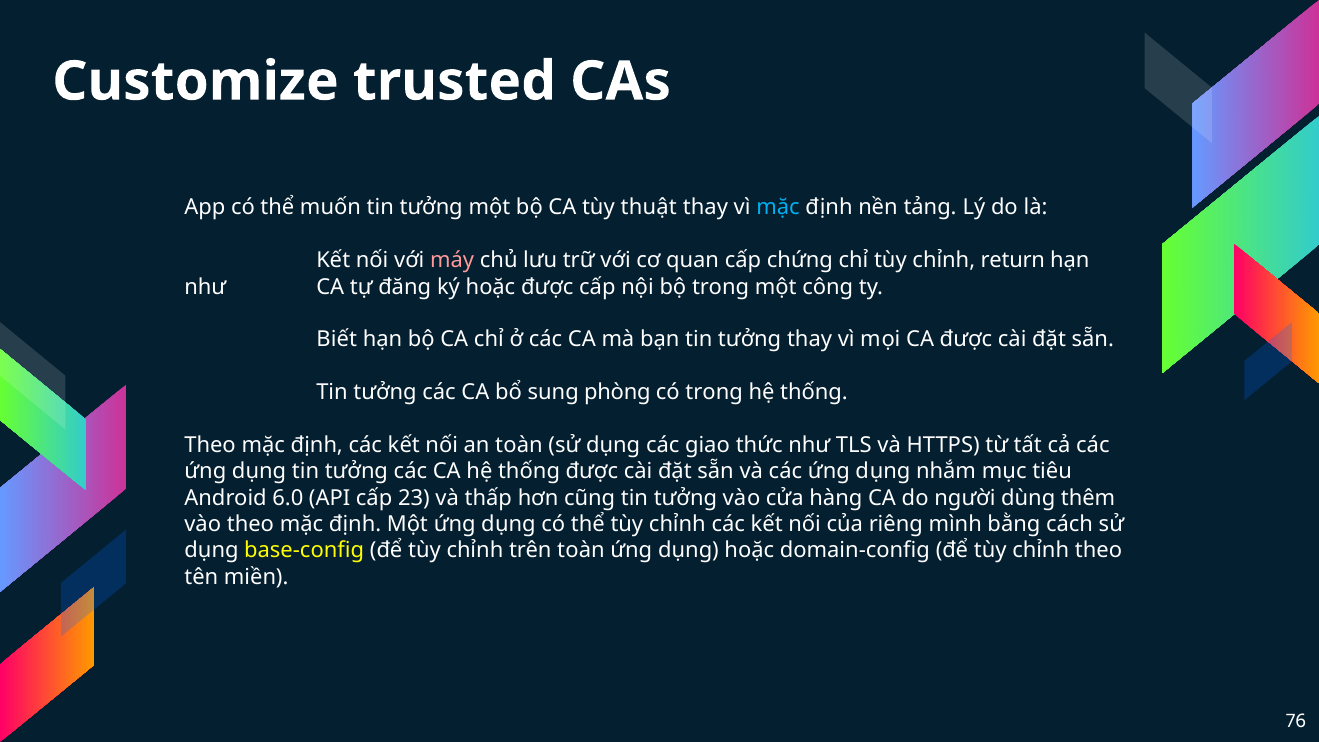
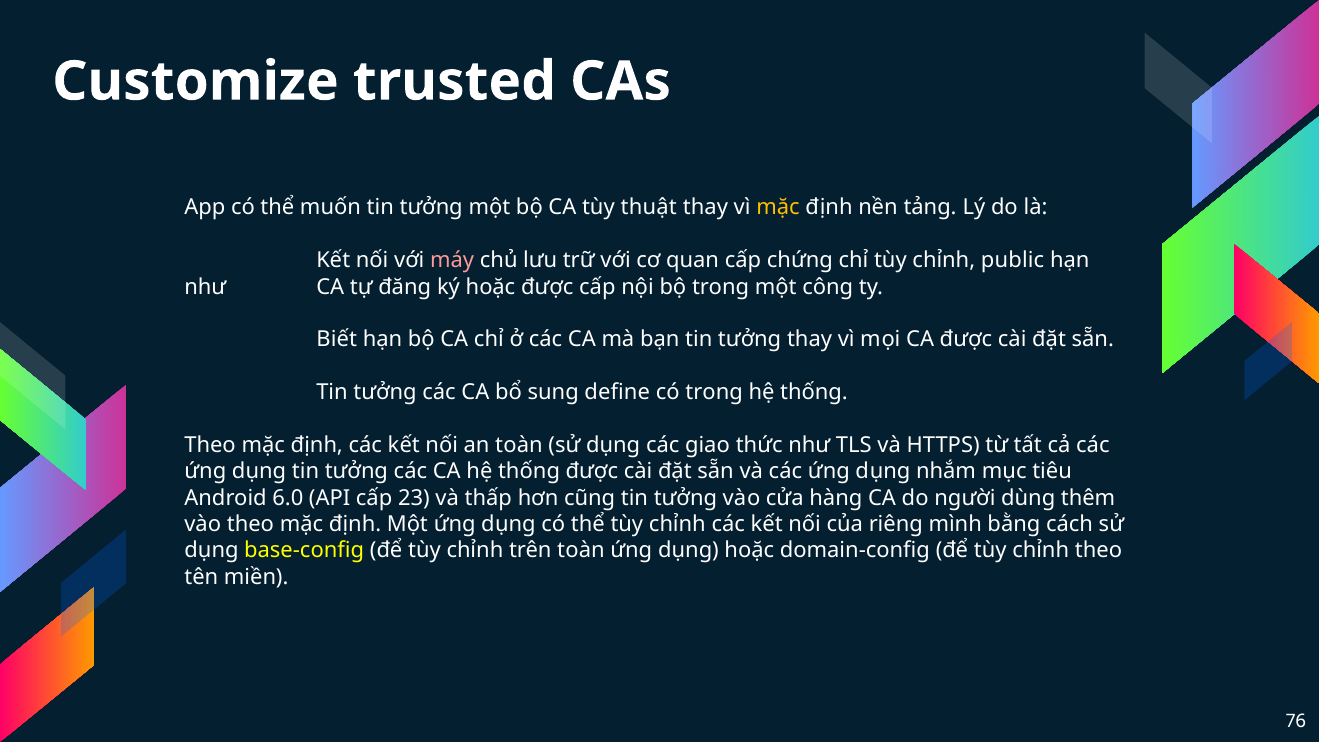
mặc colour: light blue -> yellow (778, 208)
return: return -> public (1013, 260)
phòng: phòng -> define (617, 392)
